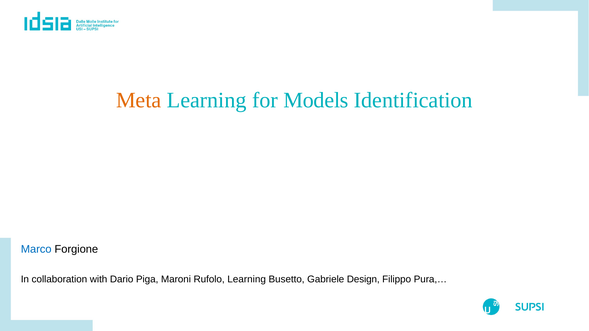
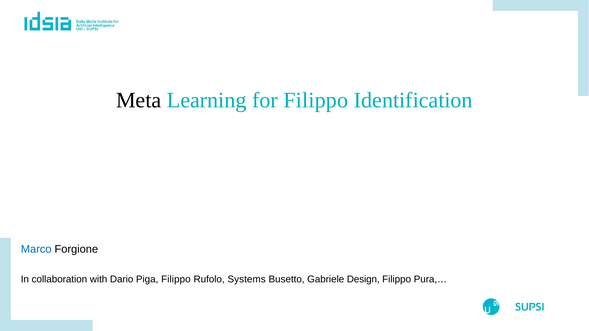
Meta colour: orange -> black (139, 100)
for Models: Models -> Filippo (316, 100)
Piga Maroni: Maroni -> Filippo (176, 279)
Rufolo Learning: Learning -> Systems (247, 279)
